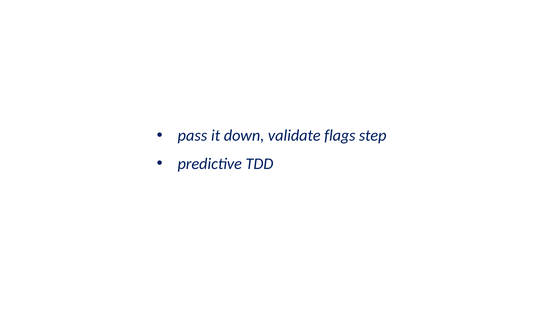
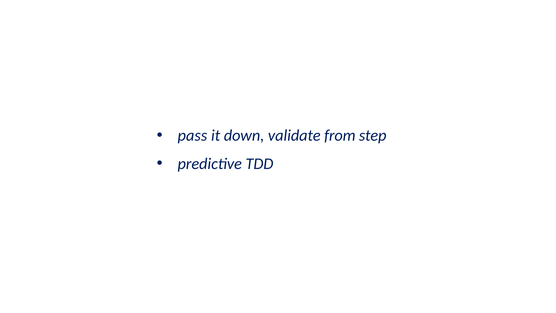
flags: flags -> from (340, 135)
